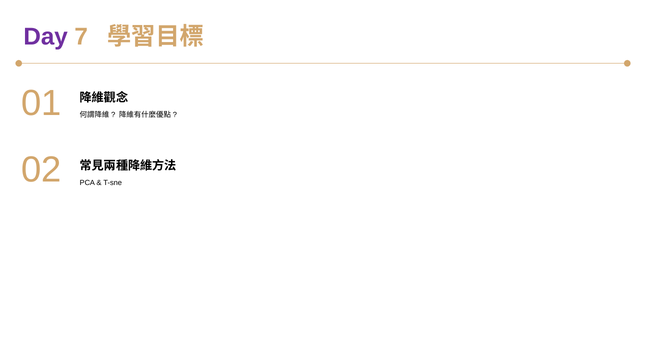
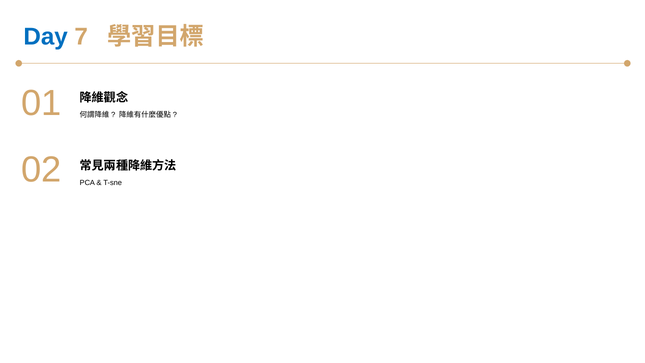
Day colour: purple -> blue (46, 37)
